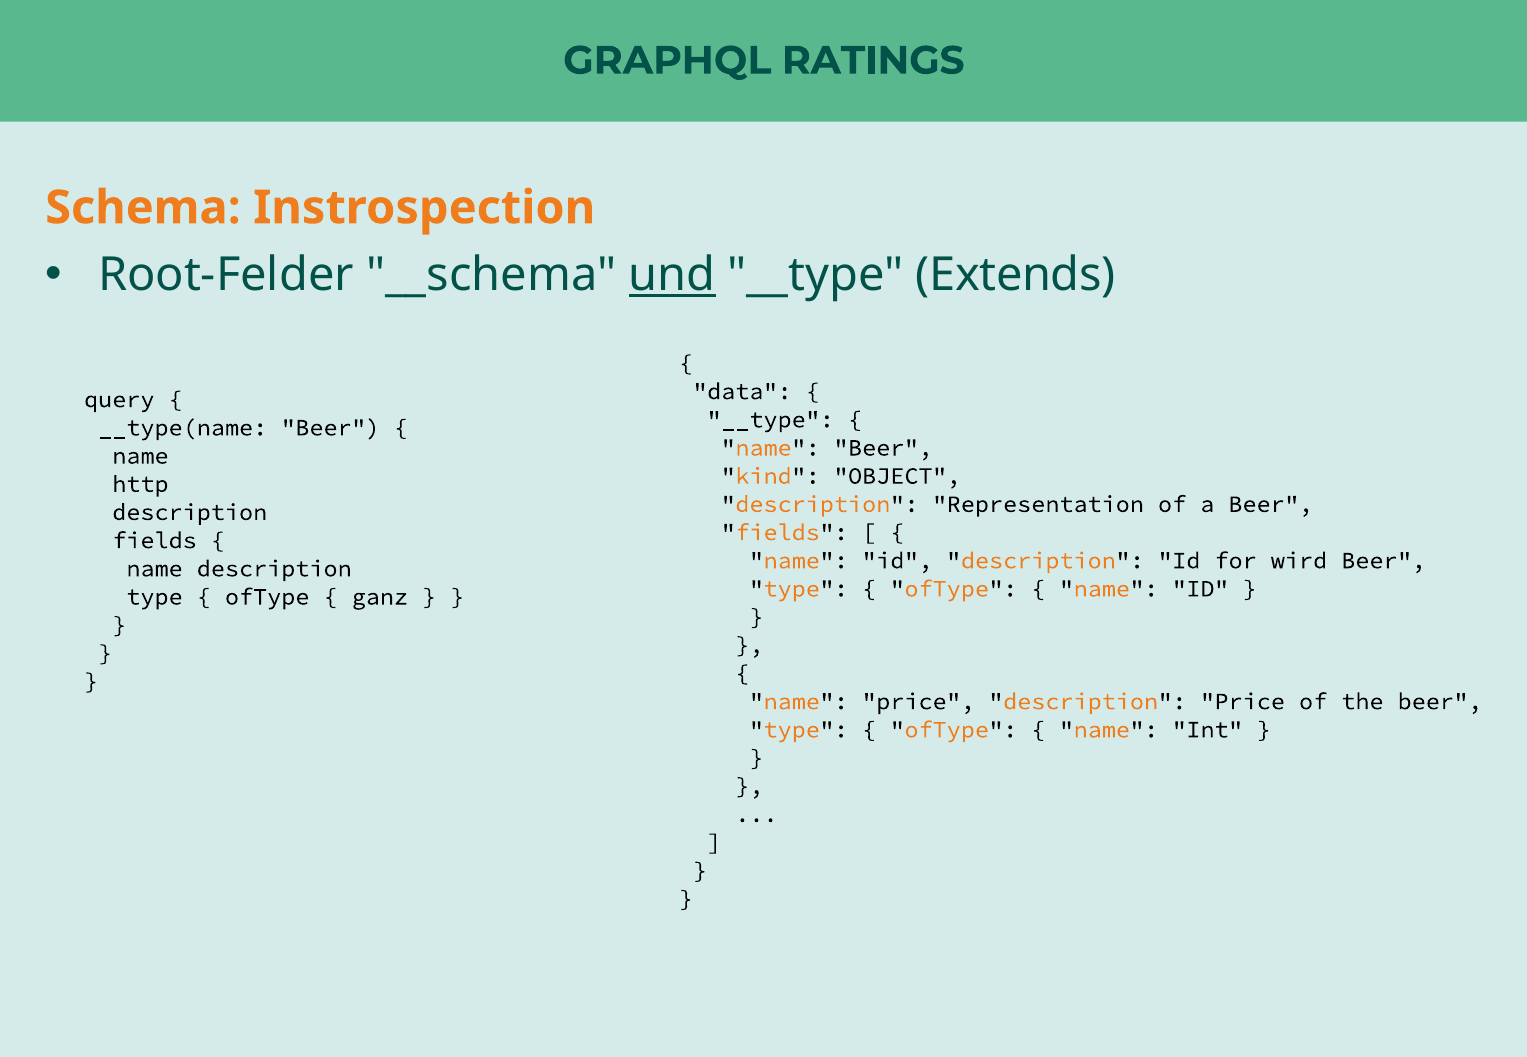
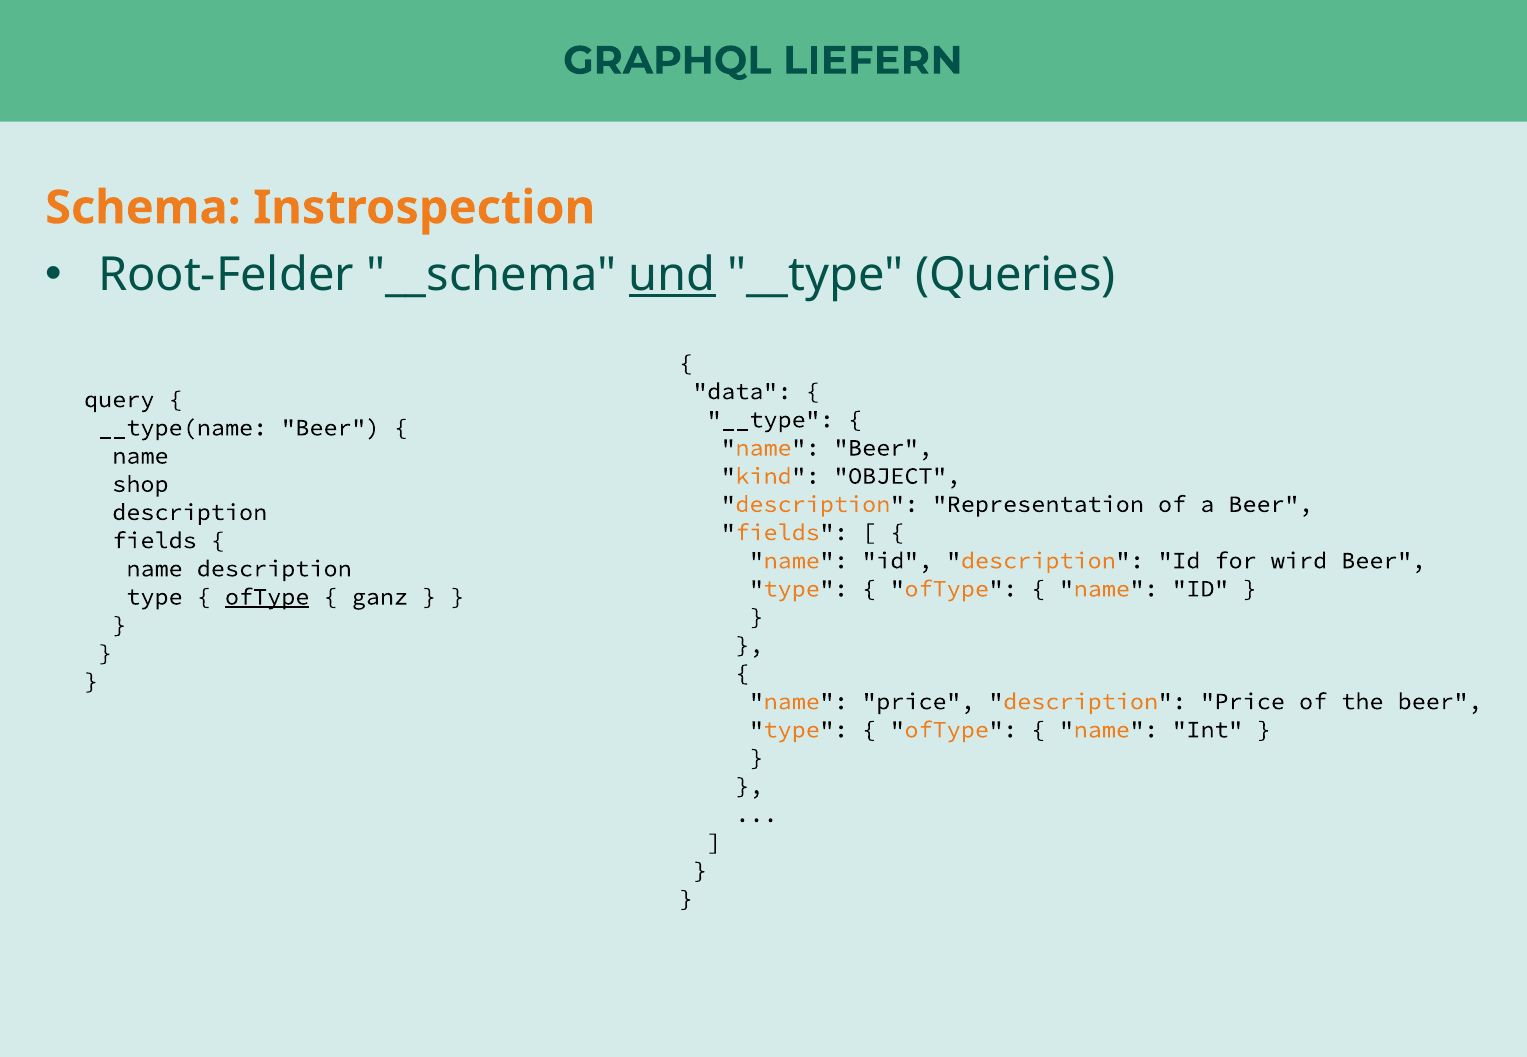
RATINGS: RATINGS -> LIEFERN (873, 61)
Extends: Extends -> Queries (1016, 275)
http: http -> shop (140, 484)
ofType underline: none -> present (267, 597)
